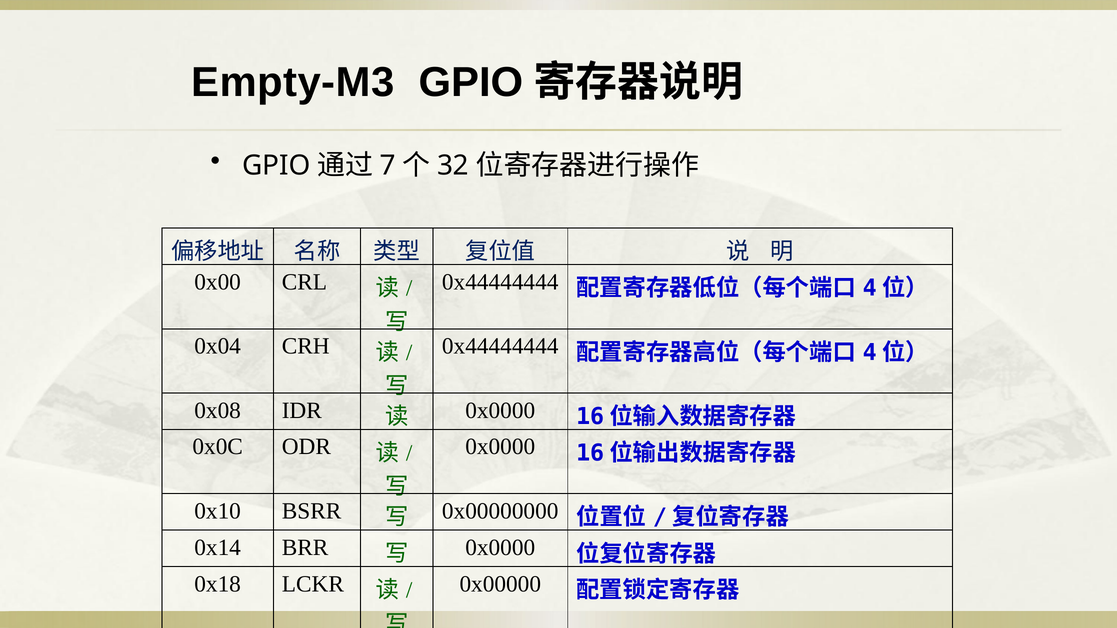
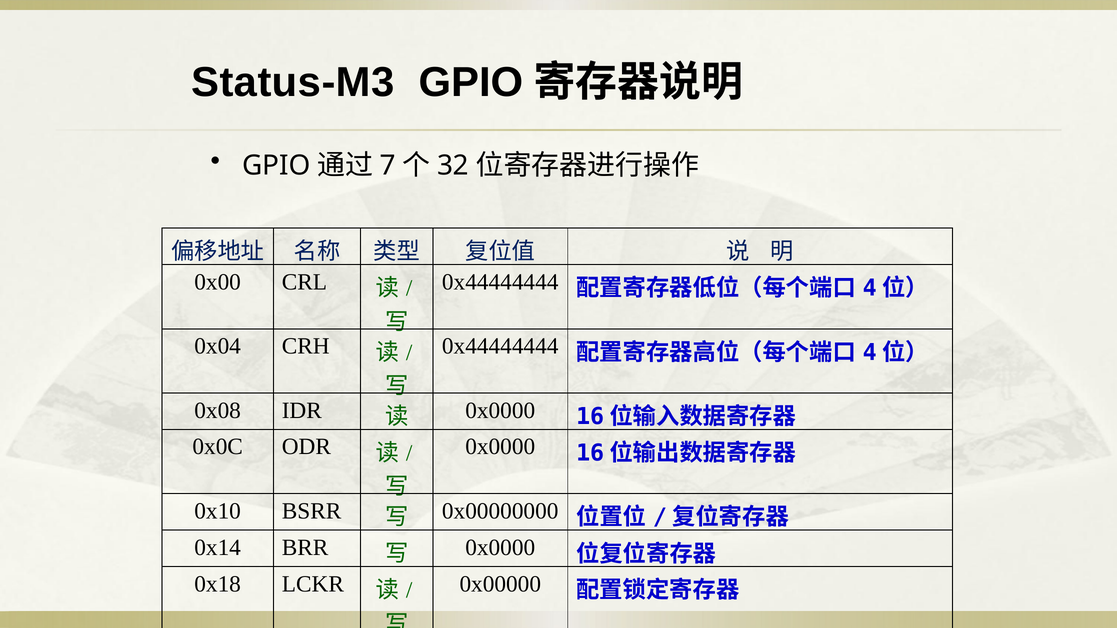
Empty-M3: Empty-M3 -> Status-M3 (293, 82)
